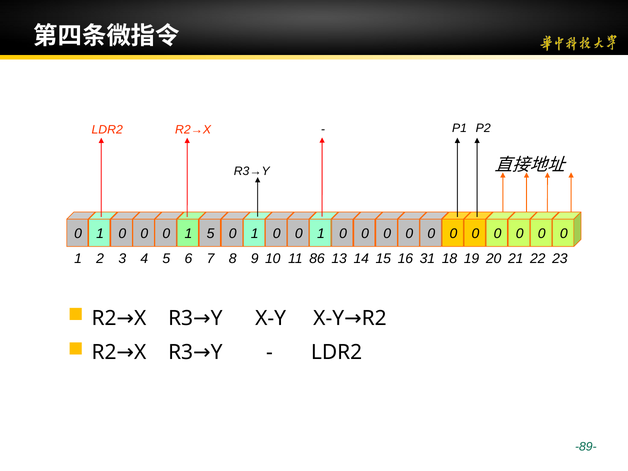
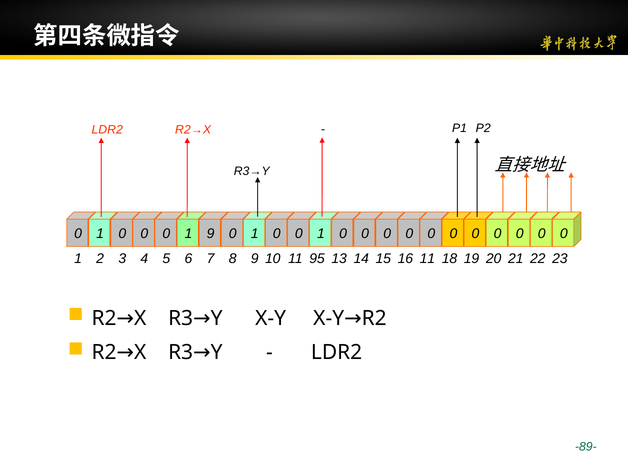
1 5: 5 -> 9 (211, 234)
86: 86 -> 95 (317, 259)
16 31: 31 -> 11 (427, 259)
